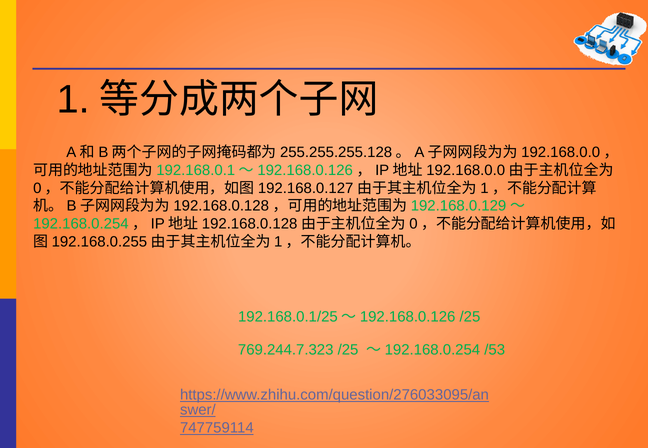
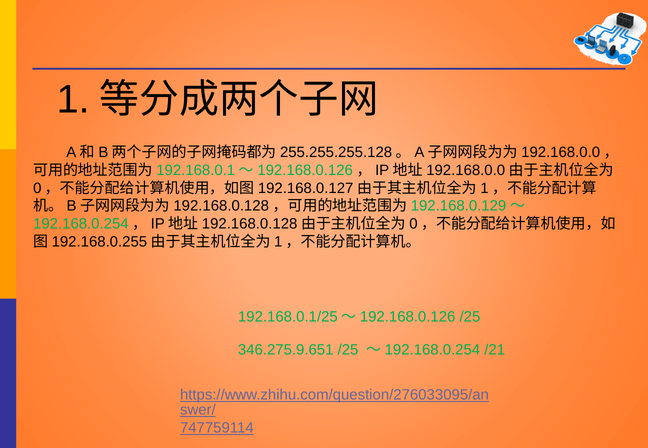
769.244.7.323: 769.244.7.323 -> 346.275.9.651 (286, 350)
/53: /53 -> /21 (495, 350)
